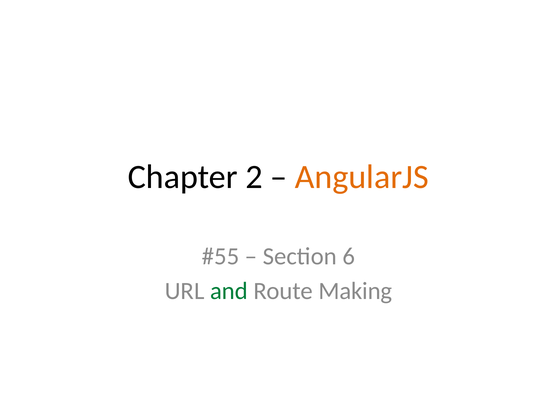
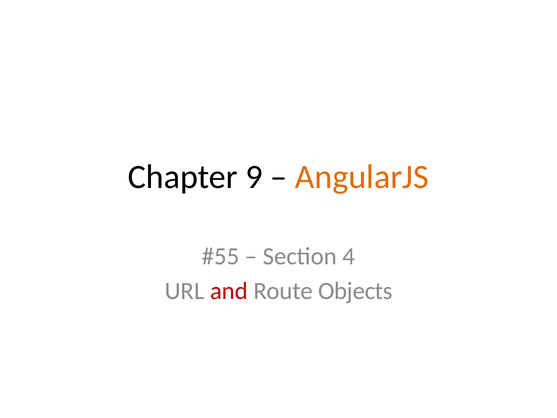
2: 2 -> 9 (254, 177)
6: 6 -> 4 (349, 256)
and colour: green -> red (229, 291)
Making: Making -> Objects (355, 291)
